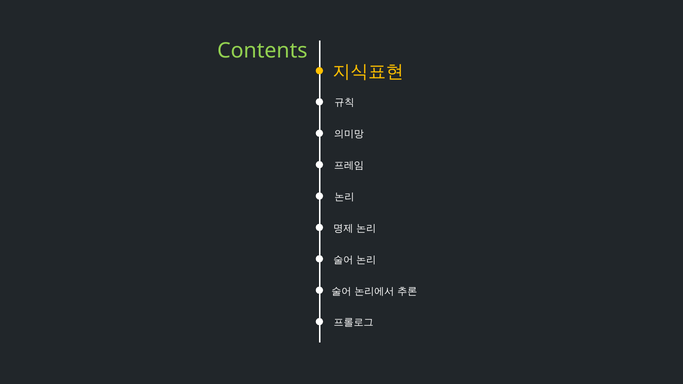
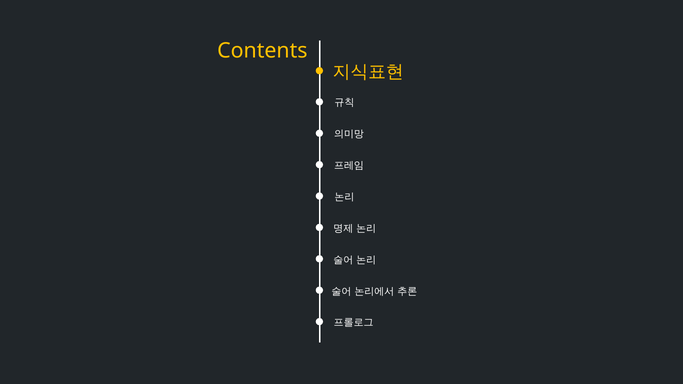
Contents colour: light green -> yellow (262, 51)
